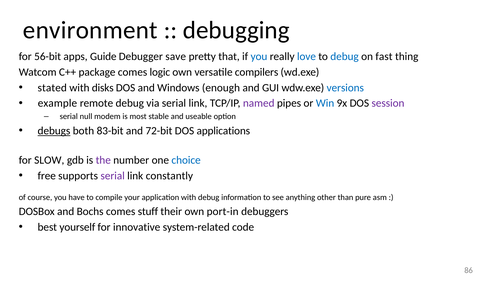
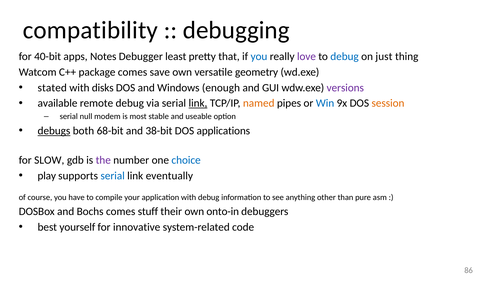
environment: environment -> compatibility (90, 30)
56-bit: 56-bit -> 40-bit (48, 56)
Guide: Guide -> Notes (103, 56)
save: save -> least (176, 56)
love colour: blue -> purple (307, 56)
fast: fast -> just (384, 56)
logic: logic -> save (160, 72)
compilers: compilers -> geometry (257, 72)
versions colour: blue -> purple (345, 88)
example: example -> available (58, 103)
link underline: none -> present (198, 103)
named colour: purple -> orange (259, 103)
session colour: purple -> orange (388, 103)
83-bit: 83-bit -> 68-bit (110, 131)
72-bit: 72-bit -> 38-bit (159, 131)
free: free -> play (47, 176)
serial colour: purple -> blue (113, 176)
constantly: constantly -> eventually (169, 176)
port-in: port-in -> onto-in (223, 211)
